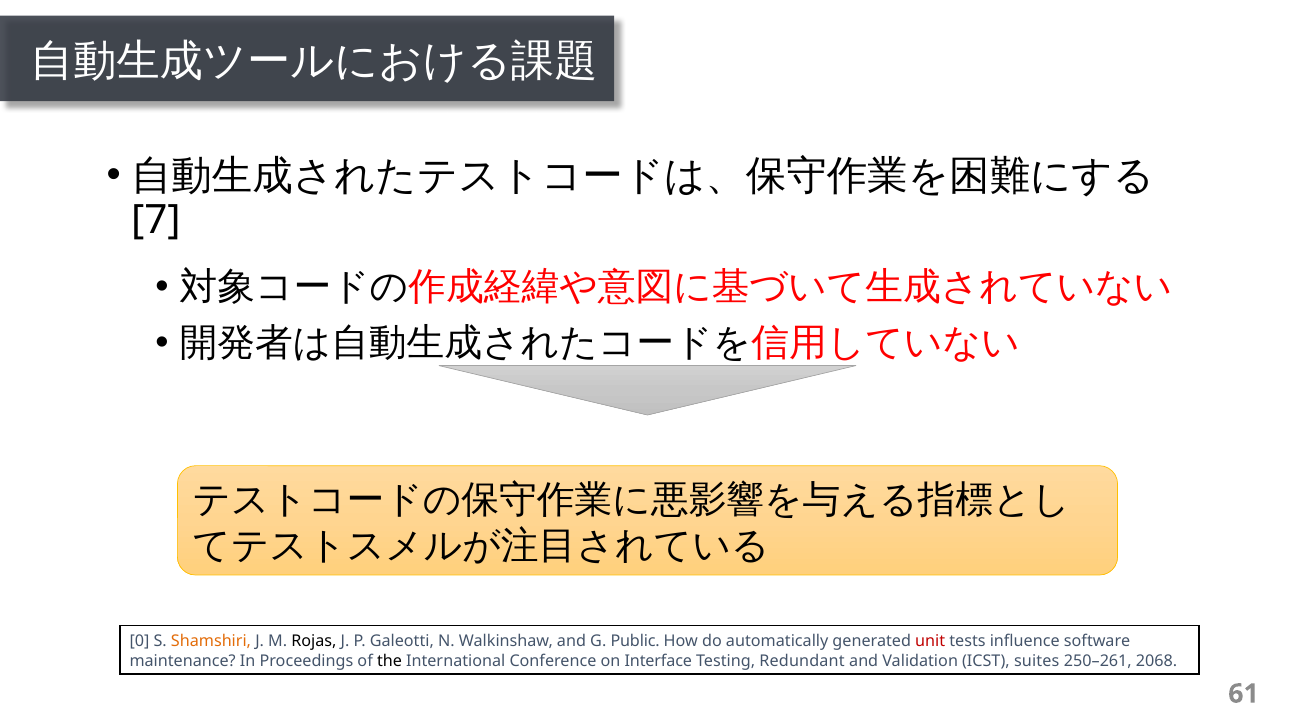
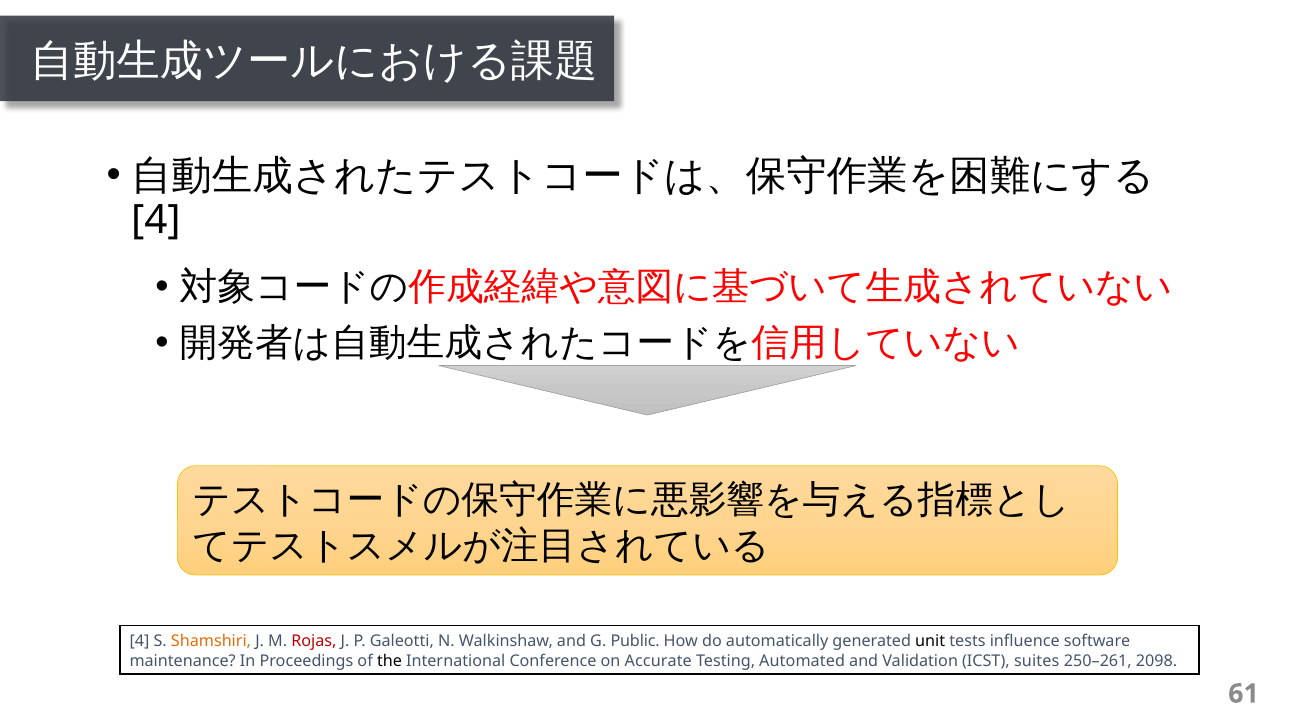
7: 7 -> 4 (156, 220)
0: 0 -> 4 (140, 642)
Rojas colour: black -> red (314, 642)
unit colour: red -> black (930, 642)
Interface: Interface -> Accurate (658, 661)
Redundant: Redundant -> Automated (802, 661)
2068: 2068 -> 2098 (1157, 661)
